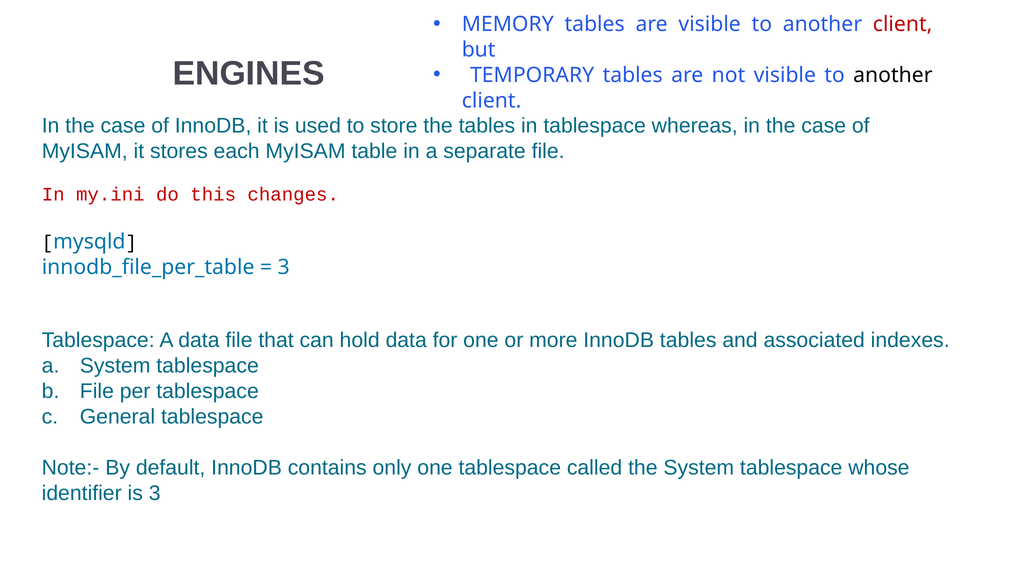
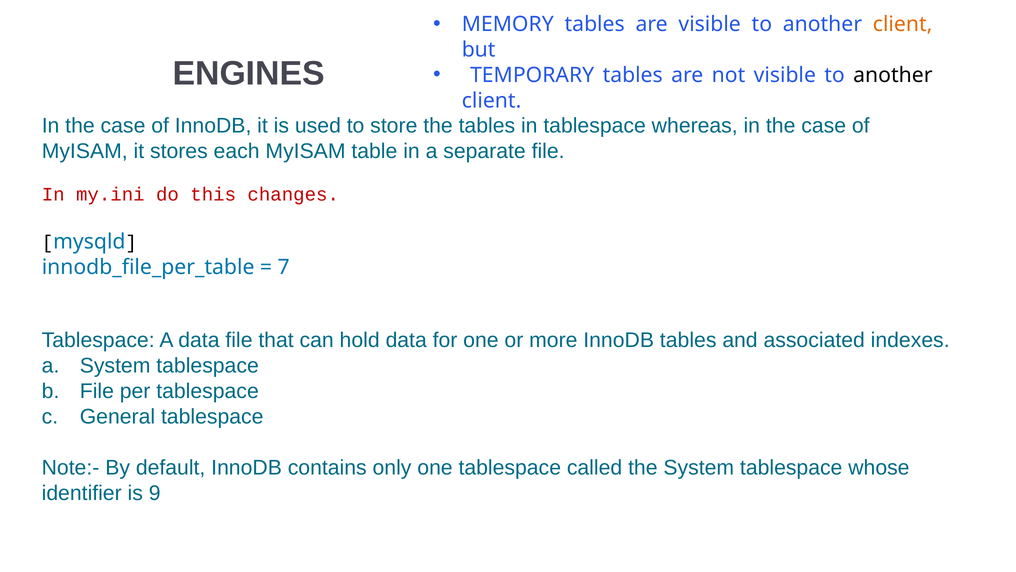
client colour: red -> orange (903, 24)
3: 3 -> 7 (284, 267)
is 3: 3 -> 9 (155, 493)
